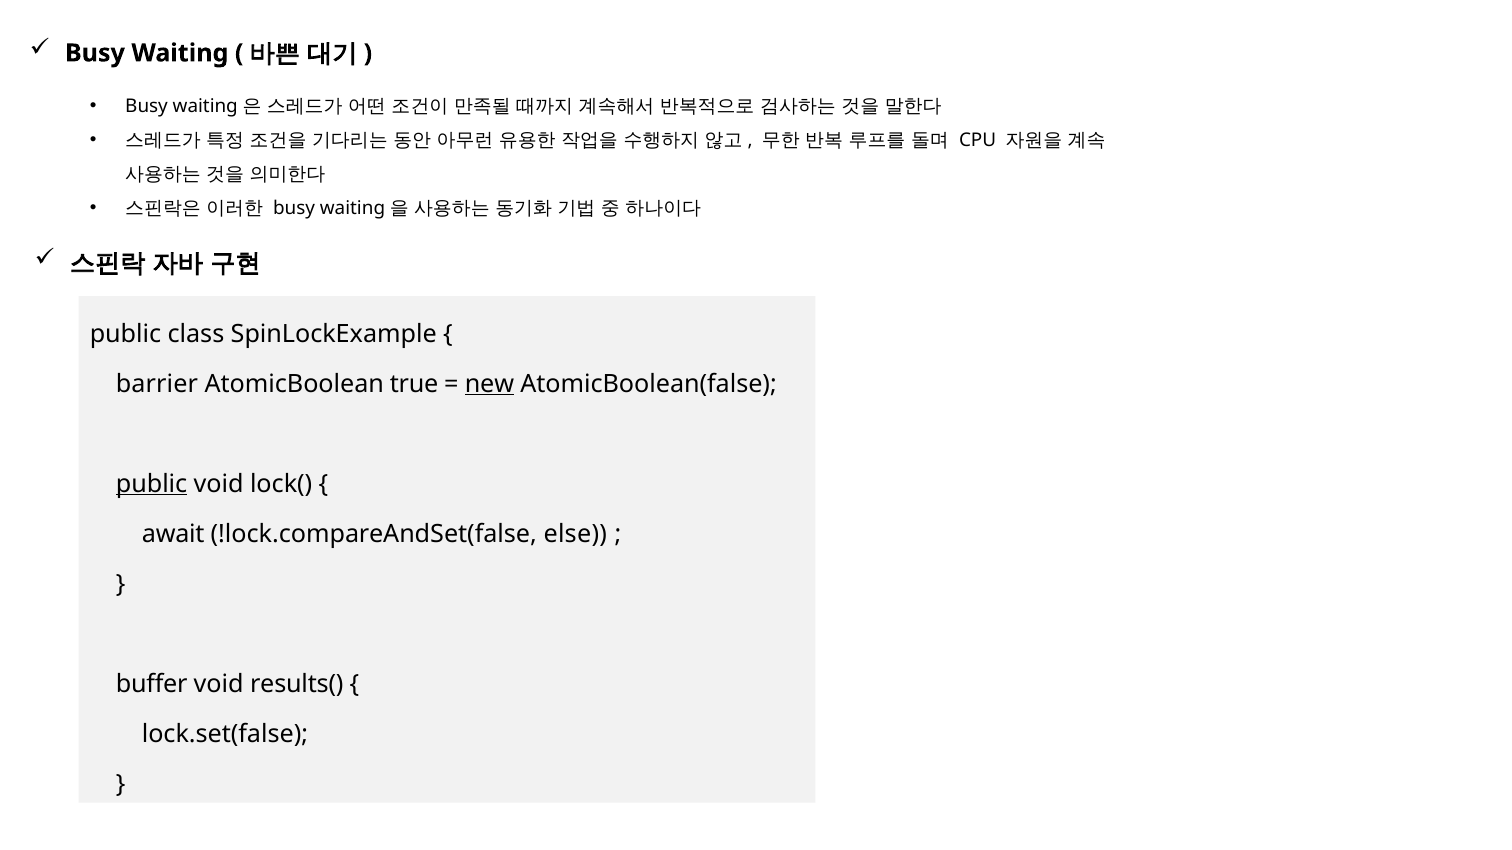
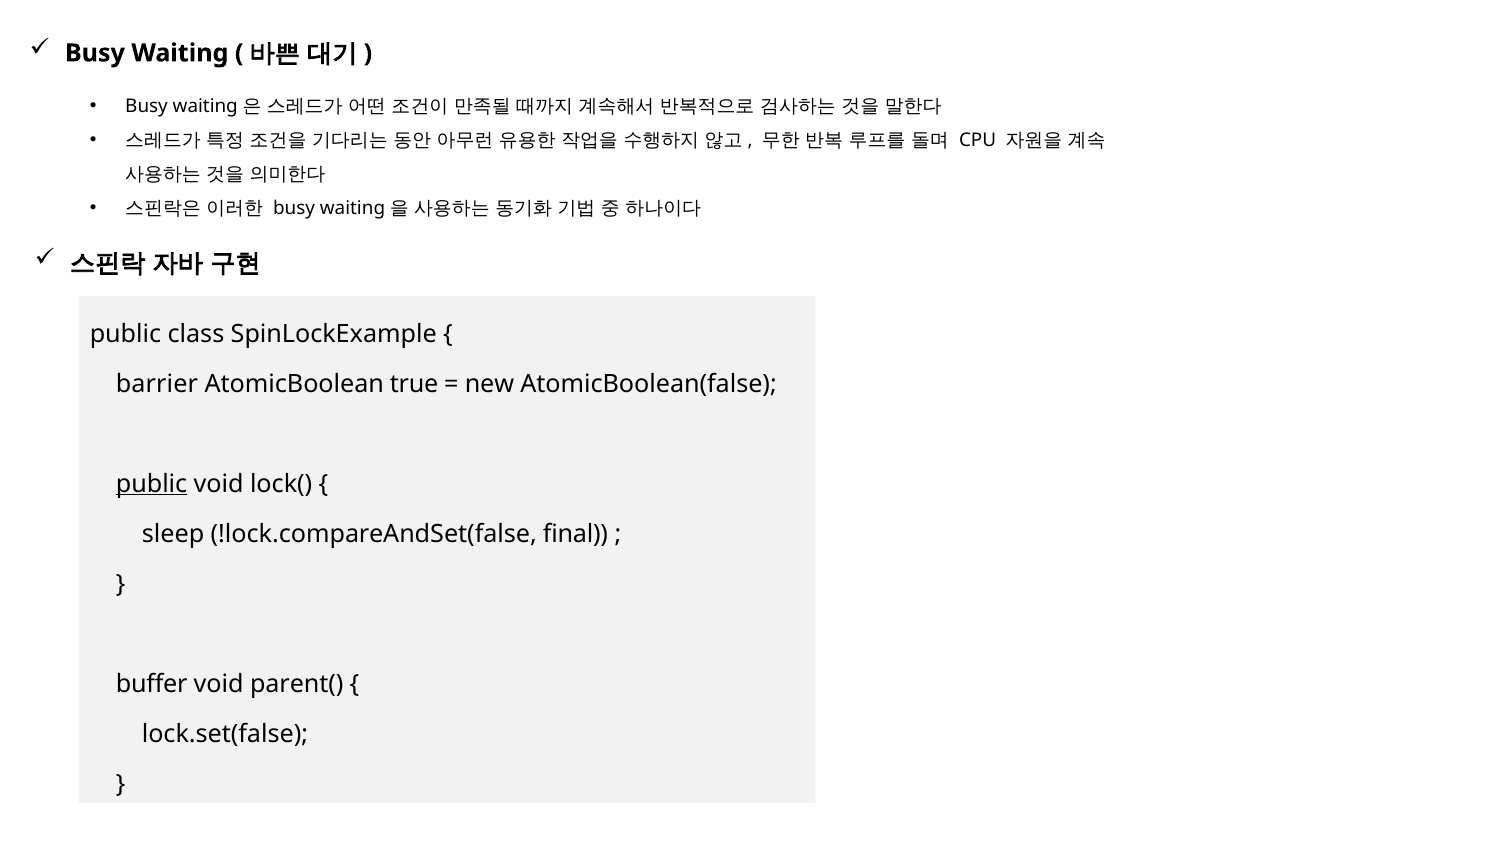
new underline: present -> none (489, 384)
await: await -> sleep (173, 534)
else: else -> final (575, 534)
results(: results( -> parent( (297, 684)
